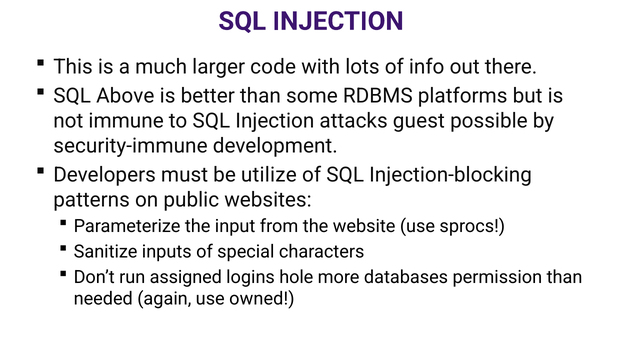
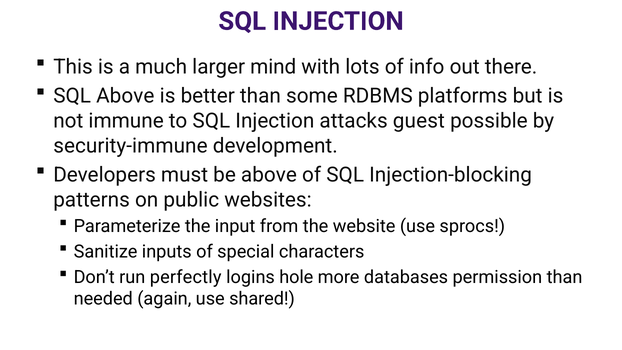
code: code -> mind (273, 67)
be utilize: utilize -> above (269, 175)
assigned: assigned -> perfectly (186, 277)
owned: owned -> shared (262, 299)
